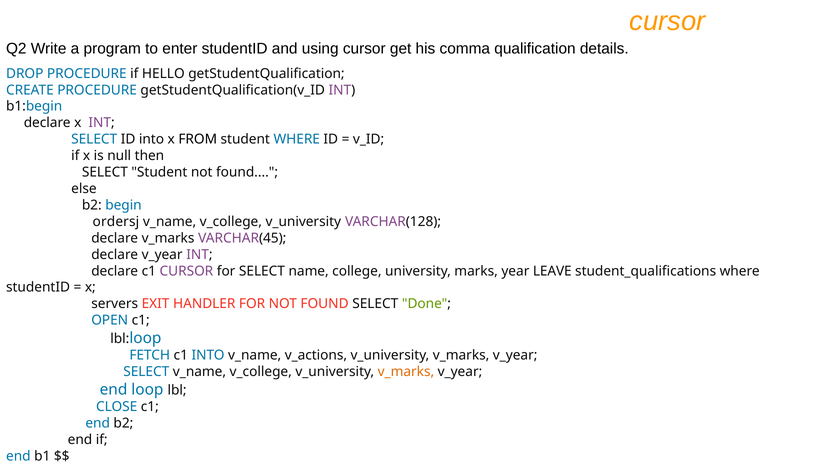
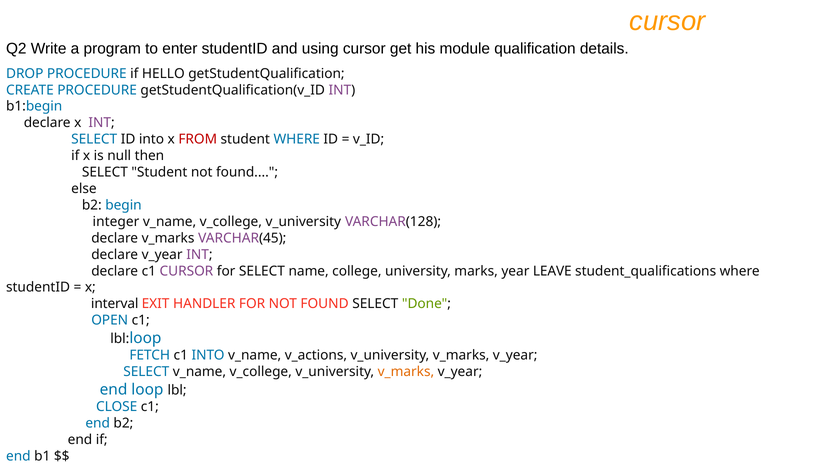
comma: comma -> module (465, 49)
FROM colour: black -> red (198, 139)
ordersj: ordersj -> integer (116, 221)
servers: servers -> interval (115, 304)
